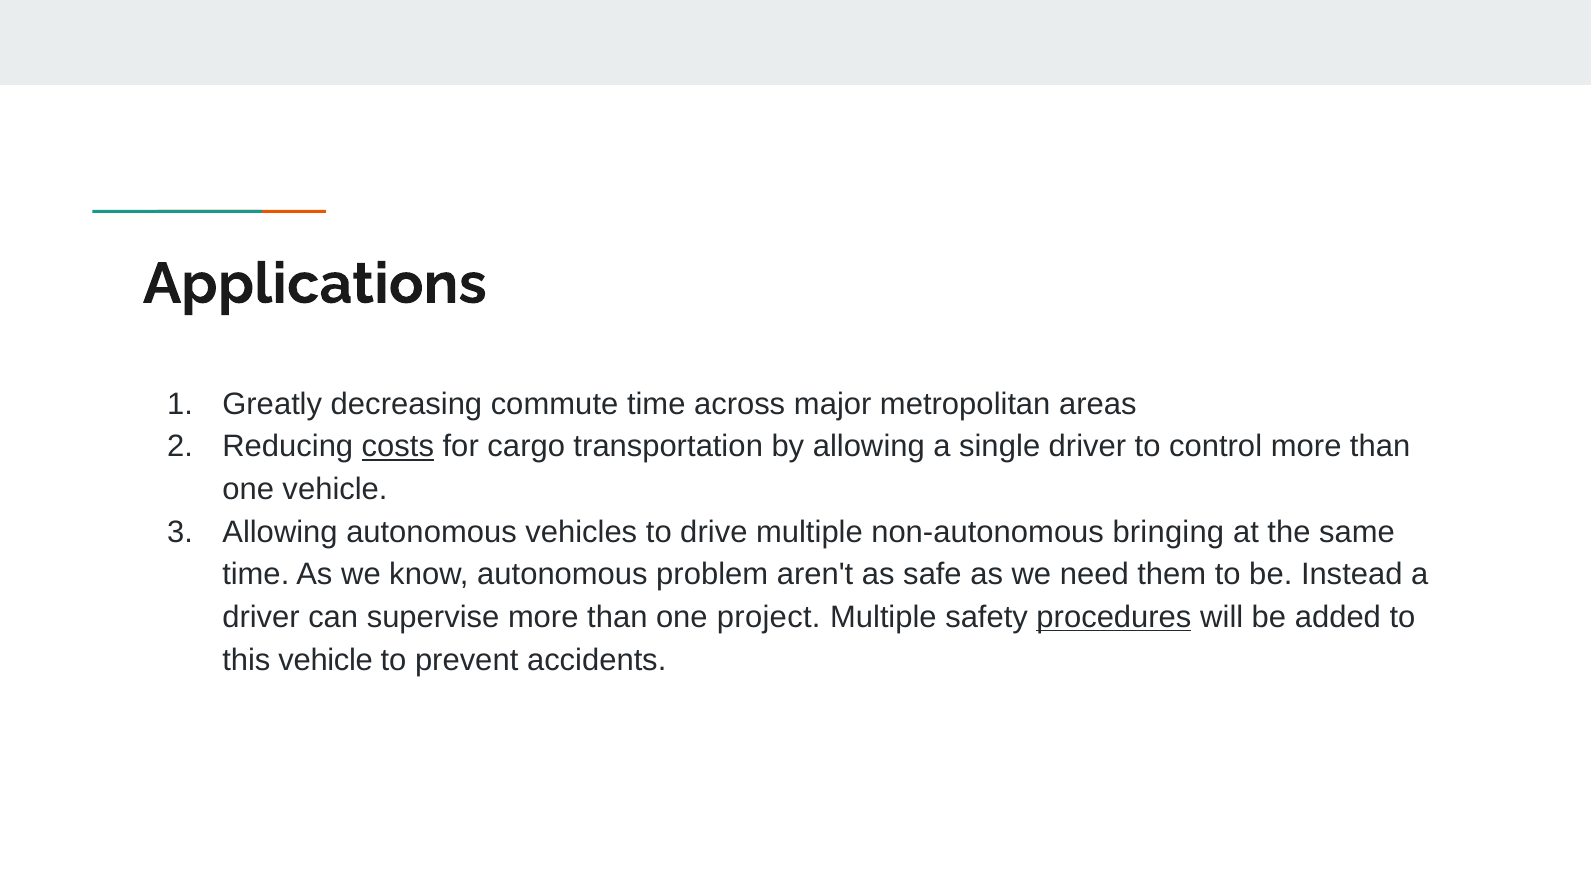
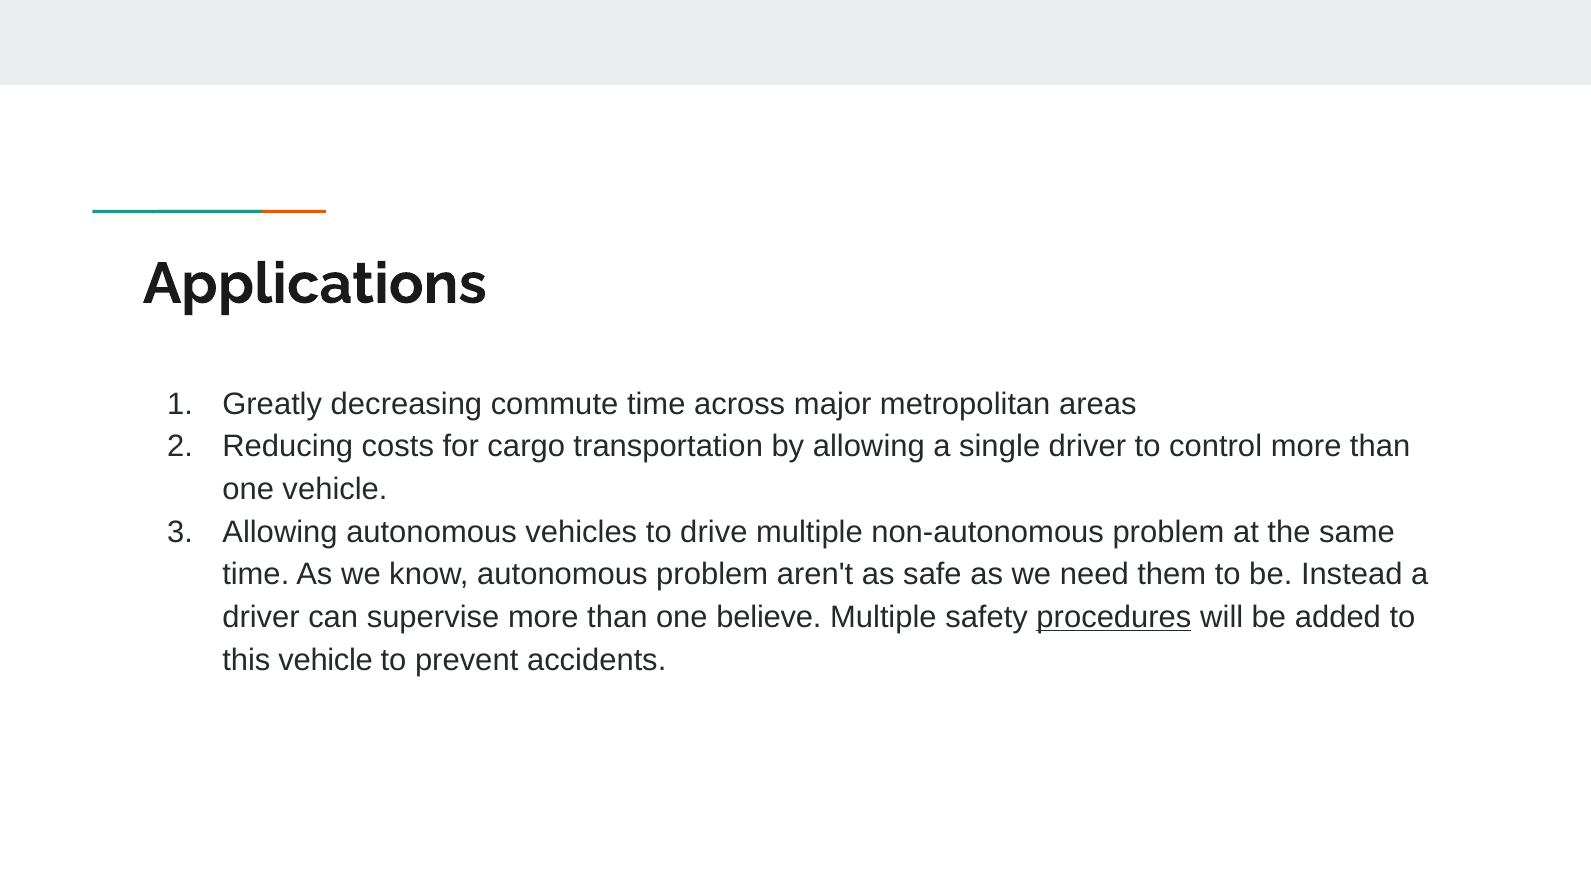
costs underline: present -> none (398, 447)
non-autonomous bringing: bringing -> problem (1168, 532)
project: project -> believe (769, 617)
